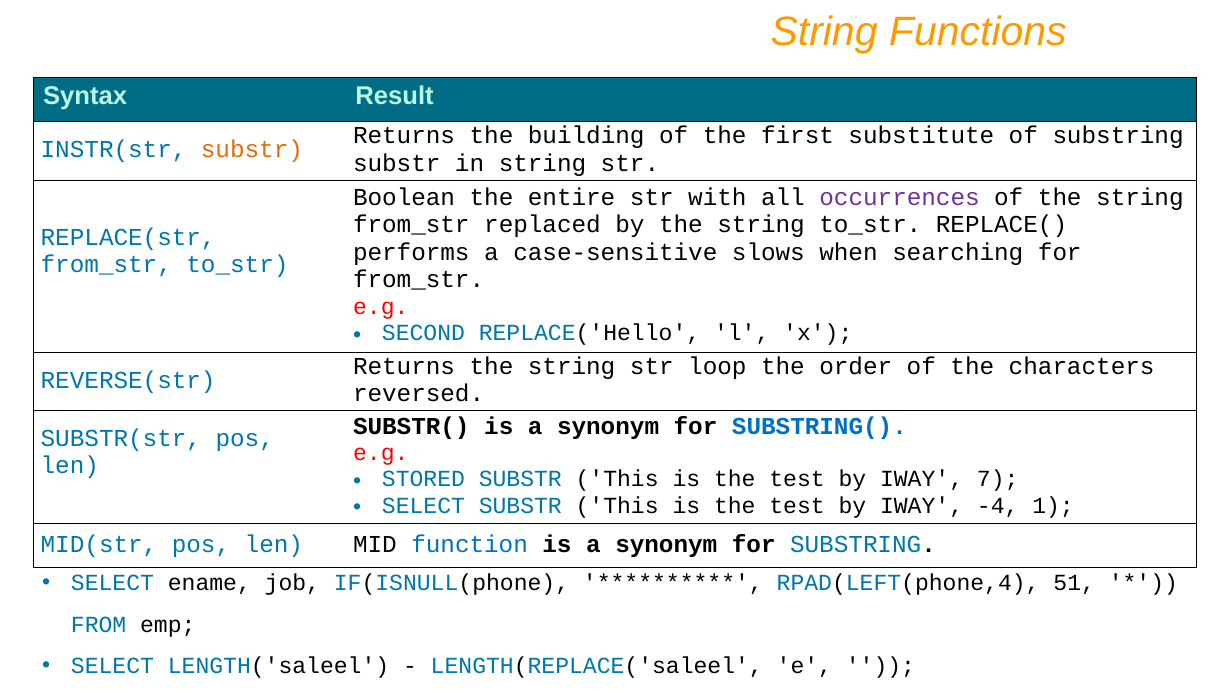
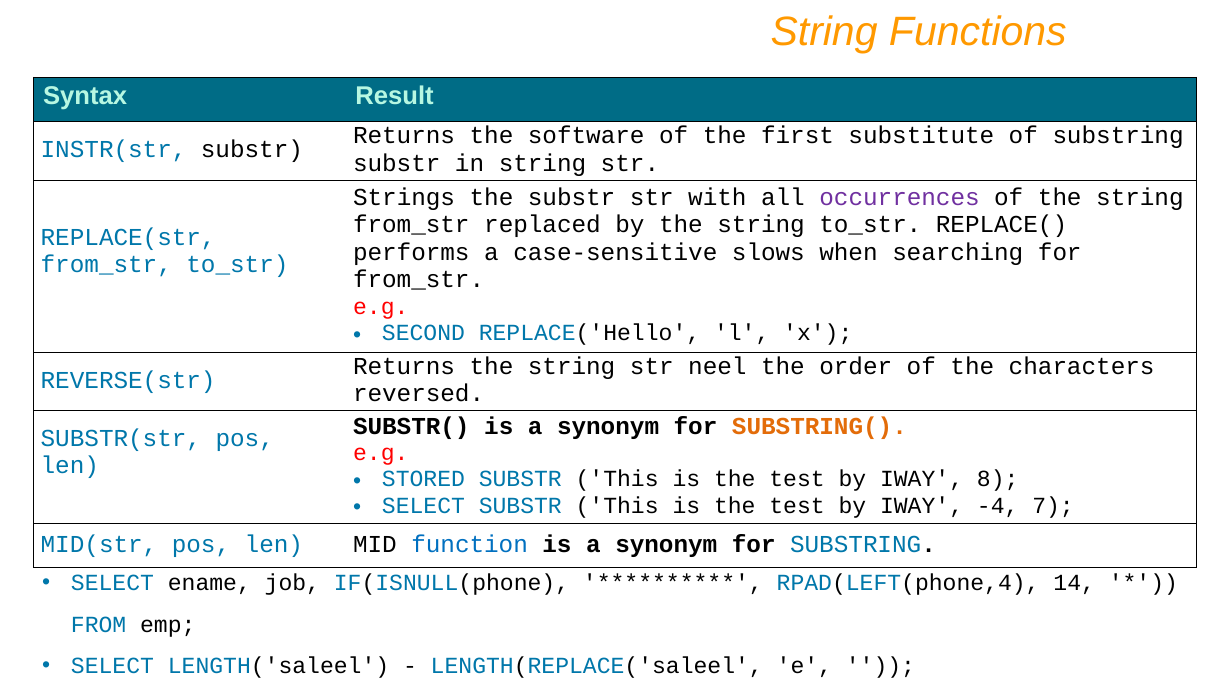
building: building -> software (586, 136)
substr colour: orange -> black (252, 149)
Boolean: Boolean -> Strings (404, 197)
the entire: entire -> substr (572, 197)
loop: loop -> neel (717, 366)
SUBSTRING( colour: blue -> orange (819, 426)
7: 7 -> 8 (998, 479)
1: 1 -> 7 (1053, 505)
51: 51 -> 14 (1074, 583)
